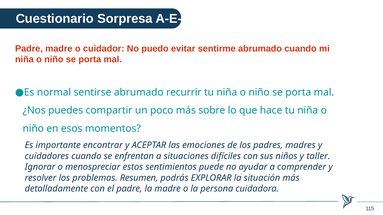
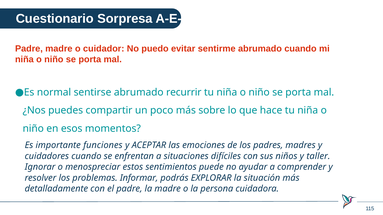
encontrar: encontrar -> funciones (103, 146)
Resumen: Resumen -> Informar (139, 178)
